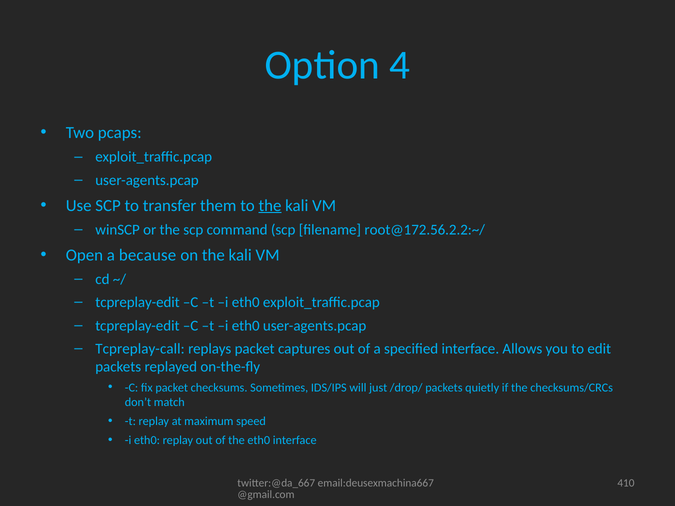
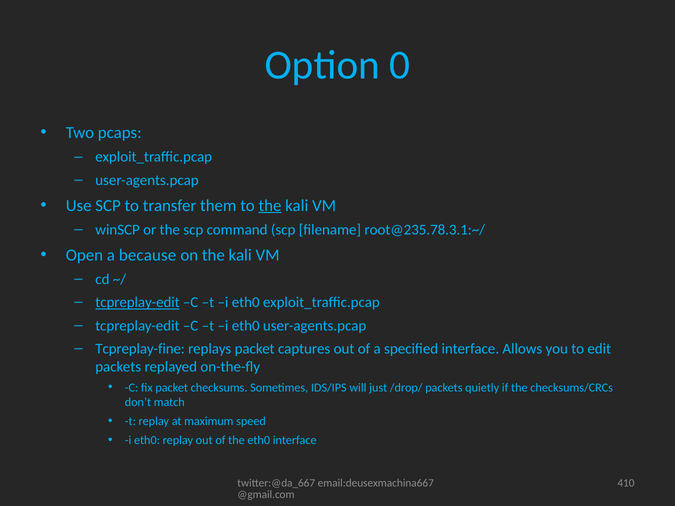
4: 4 -> 0 (400, 65)
root@172.56.2.2:~/: root@172.56.2.2:~/ -> root@235.78.3.1:~/ (425, 230)
tcpreplay-edit underline: none -> present (138, 303)
Tcpreplay-call: Tcpreplay-call -> Tcpreplay-fine (140, 349)
